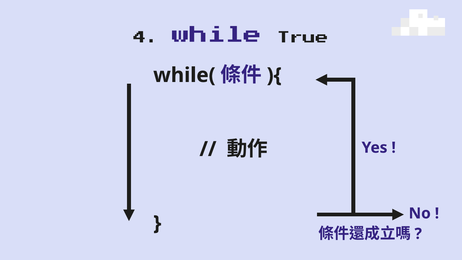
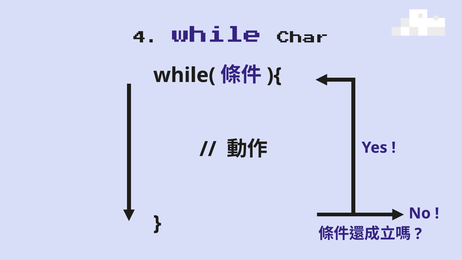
True: True -> Char (303, 40)
